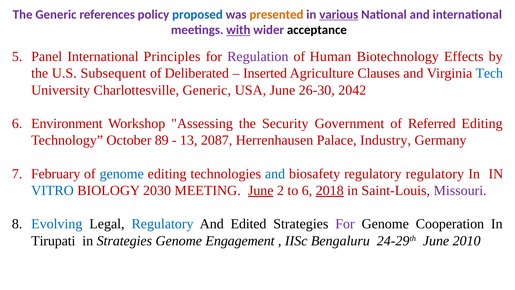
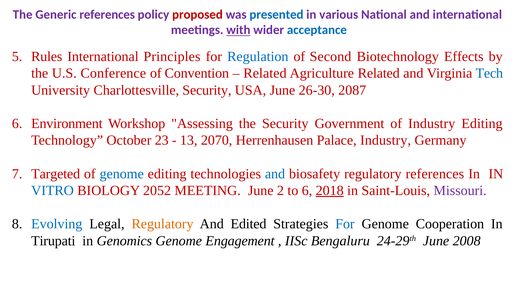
proposed colour: blue -> red (197, 15)
presented colour: orange -> blue (276, 15)
various underline: present -> none (339, 15)
acceptance colour: black -> blue (317, 30)
Panel: Panel -> Rules (47, 57)
Regulation colour: purple -> blue (258, 57)
Human: Human -> Second (330, 57)
Subsequent: Subsequent -> Conference (113, 73)
Deliberated: Deliberated -> Convention (197, 73)
Inserted: Inserted -> Related (265, 73)
Agriculture Clauses: Clauses -> Related (379, 73)
Charlottesville Generic: Generic -> Security (207, 90)
2042: 2042 -> 2087 (352, 90)
of Referred: Referred -> Industry (432, 123)
89: 89 -> 23 (162, 140)
2087: 2087 -> 2070 (217, 140)
February: February -> Targeted (56, 174)
regulatory regulatory: regulatory -> references (435, 174)
2030: 2030 -> 2052 (157, 190)
June underline: present -> none (261, 190)
Regulatory colour: blue -> orange (163, 224)
For colour: purple -> blue (345, 224)
in Strategies: Strategies -> Genomics (124, 241)
2010: 2010 -> 2008 (467, 241)
